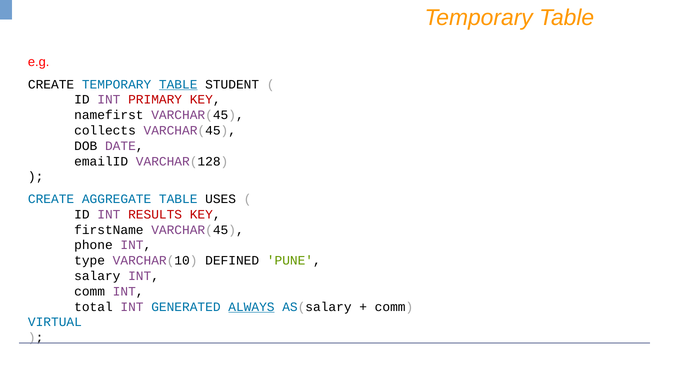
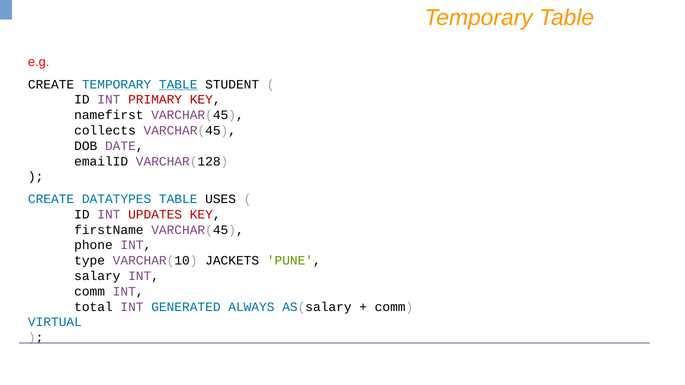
AGGREGATE: AGGREGATE -> DATATYPES (117, 199)
RESULTS: RESULTS -> UPDATES (155, 215)
DEFINED: DEFINED -> JACKETS (232, 261)
ALWAYS underline: present -> none (251, 307)
